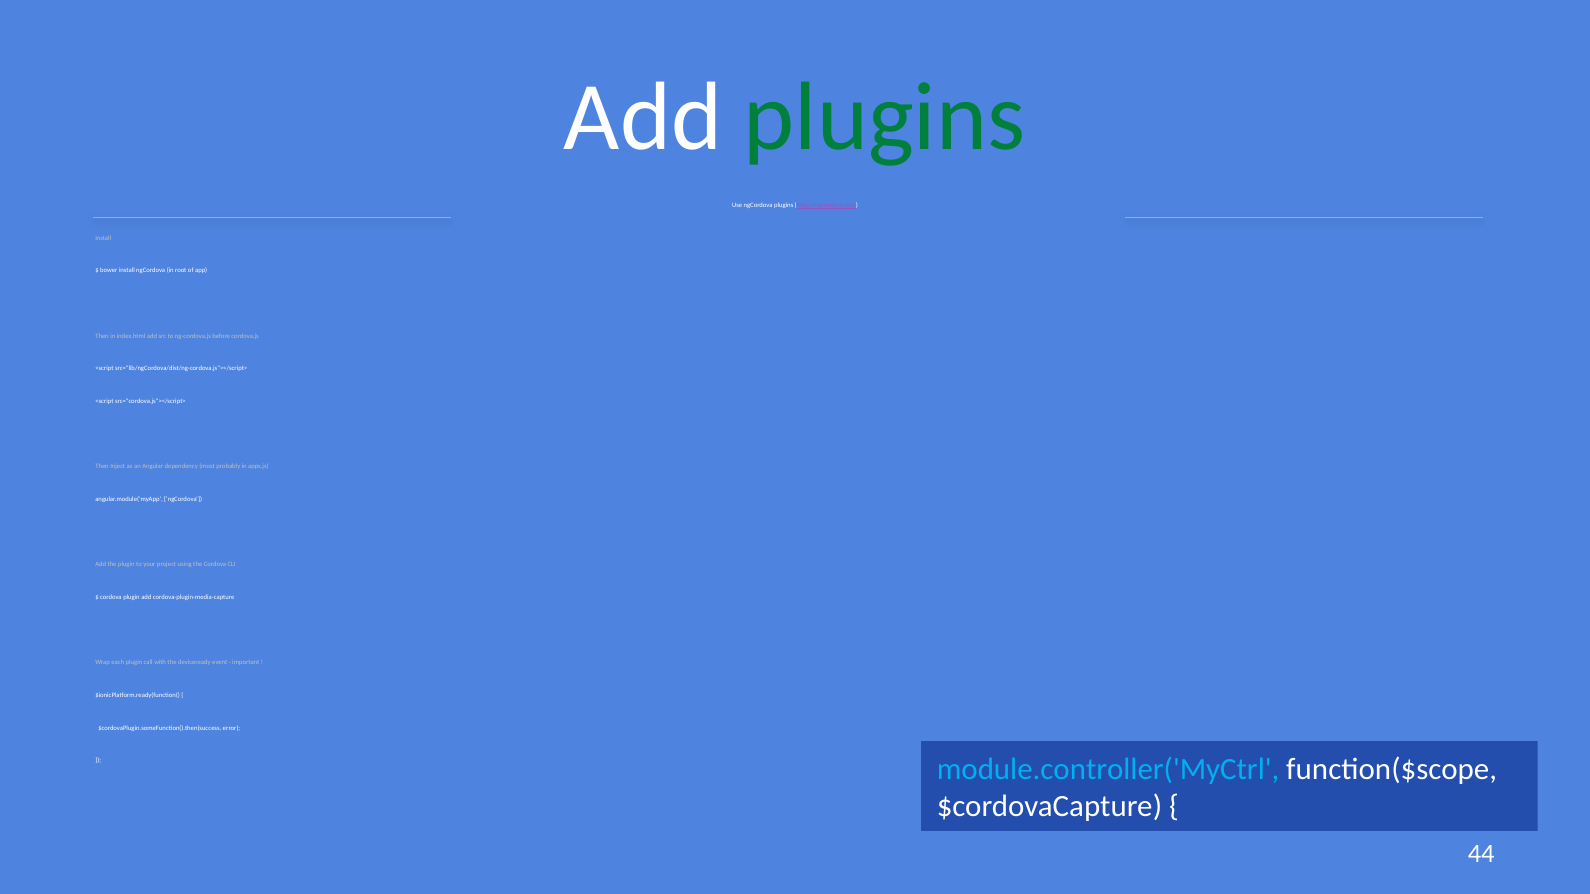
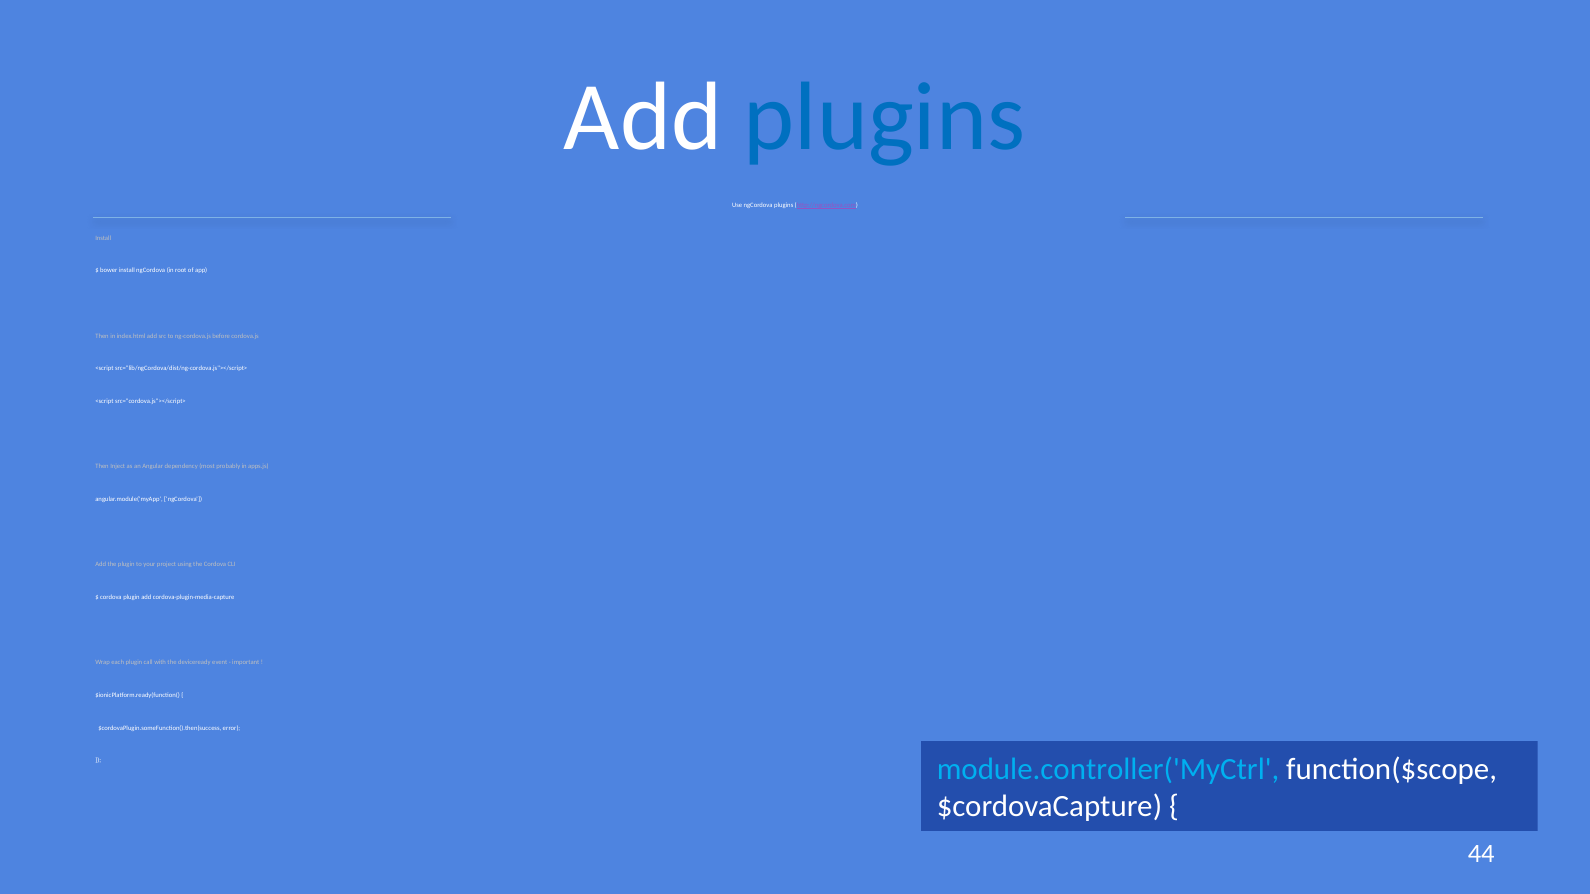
plugins colour: green -> blue (885, 117)
